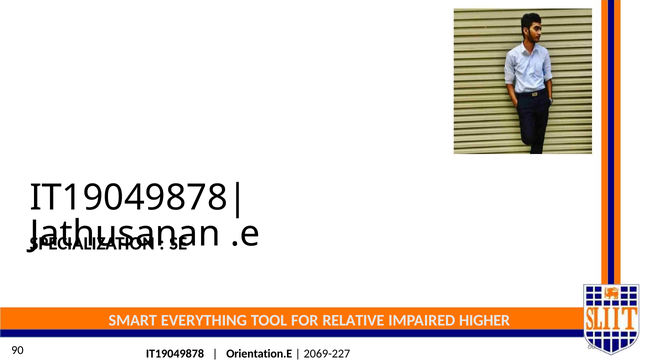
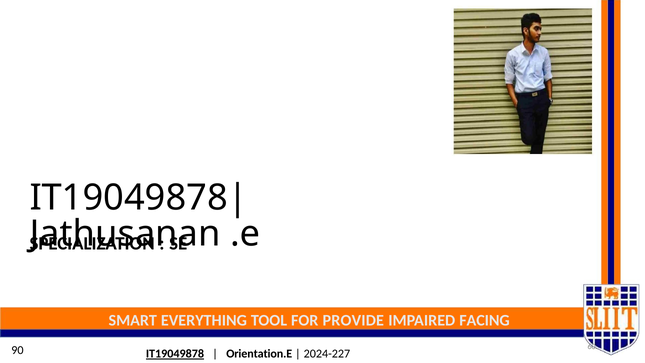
RELATIVE: RELATIVE -> PROVIDE (353, 320)
HIGHER: HIGHER -> FACING (485, 320)
IT19049878 underline: none -> present (175, 354)
2069-227: 2069-227 -> 2024-227 (327, 354)
